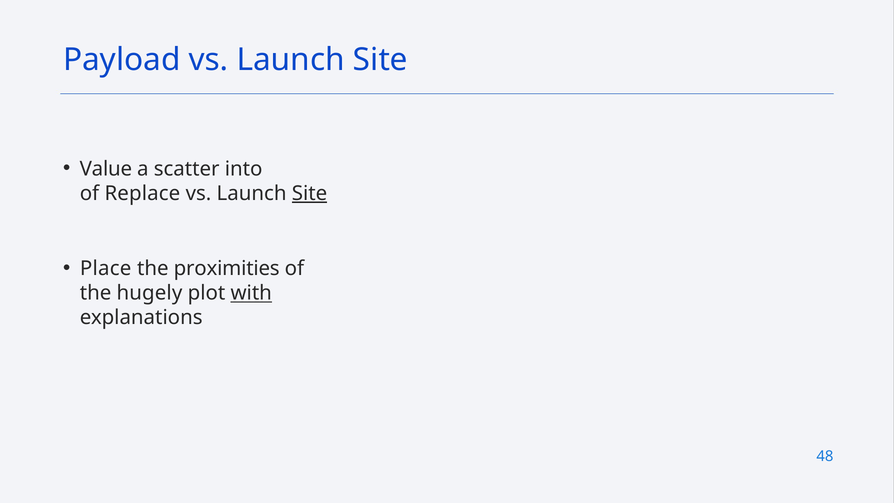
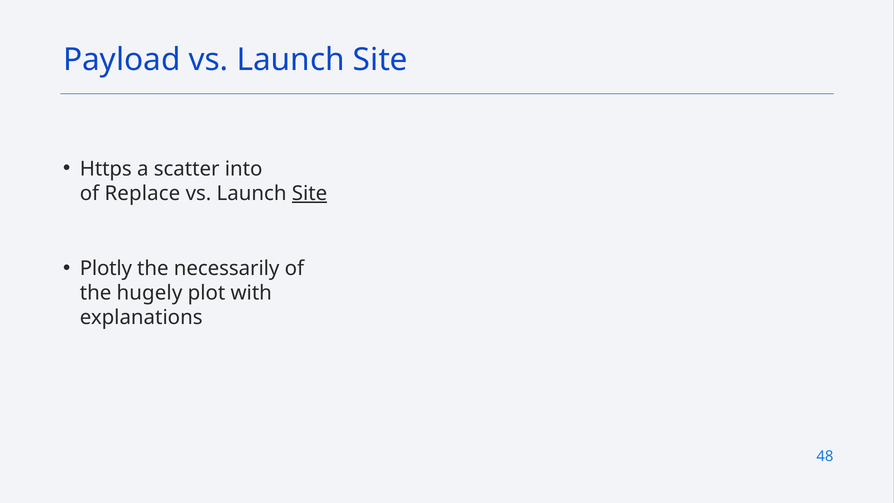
Value: Value -> Https (106, 169)
Place: Place -> Plotly (106, 268)
proximities: proximities -> necessarily (227, 268)
with underline: present -> none (251, 293)
